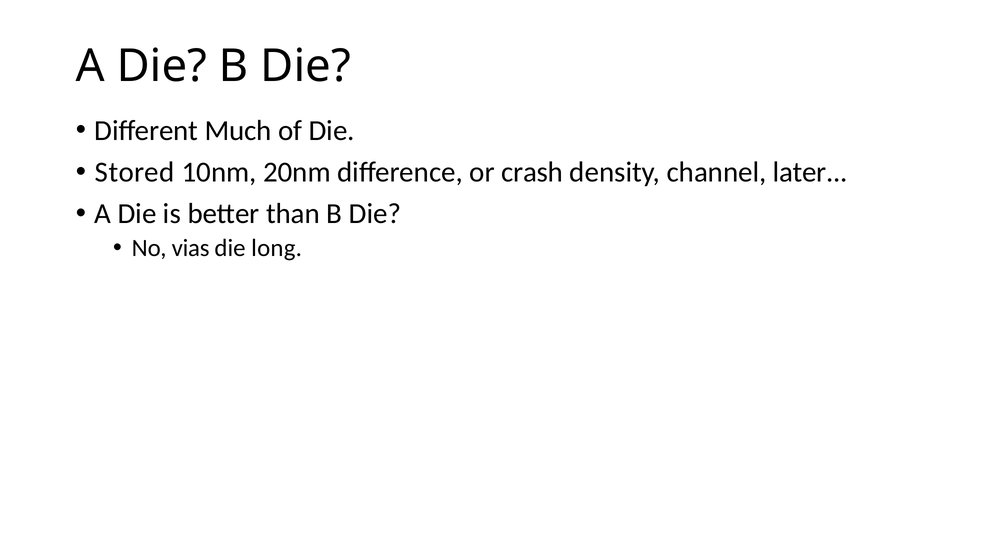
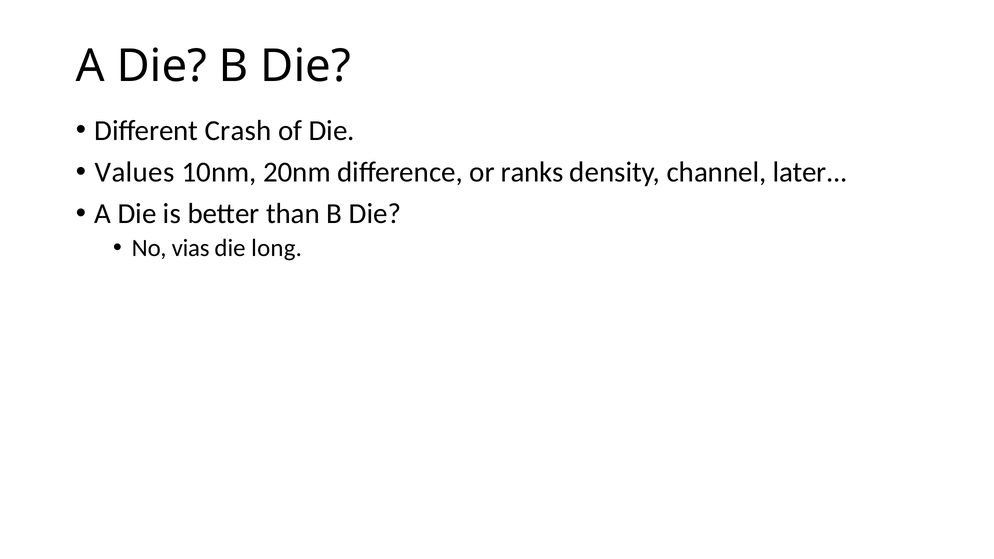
Much: Much -> Crash (238, 131)
Stored: Stored -> Values (135, 172)
crash: crash -> ranks (532, 172)
